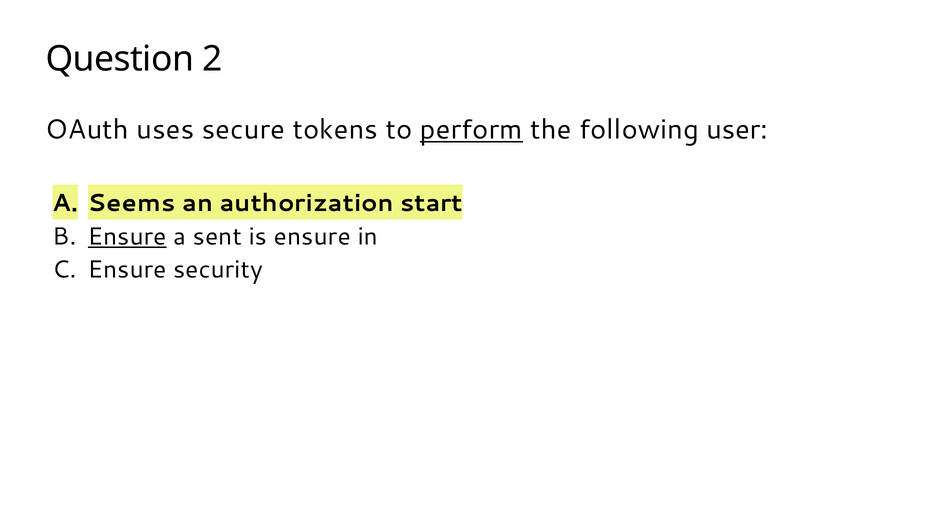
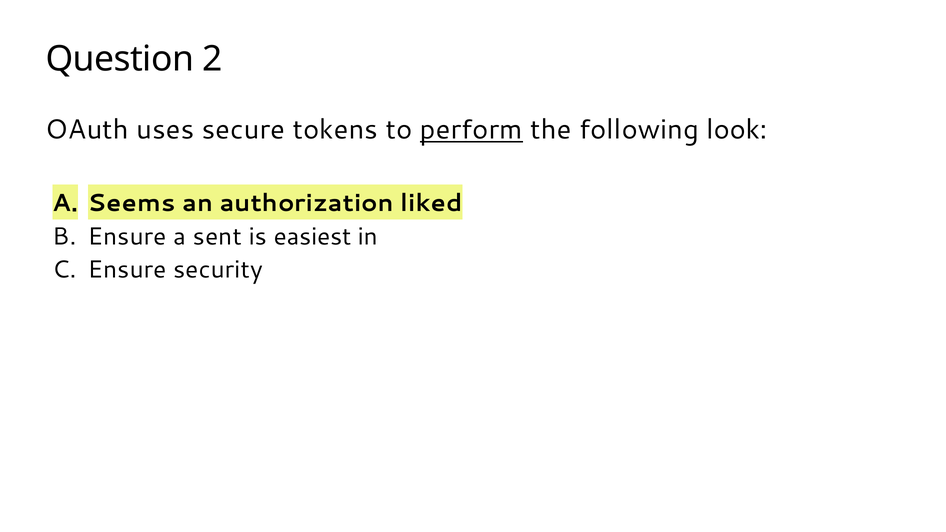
user: user -> look (737, 130)
start: start -> liked (431, 203)
Ensure underline: present -> none (127, 236)
is ensure: ensure -> easiest (313, 236)
